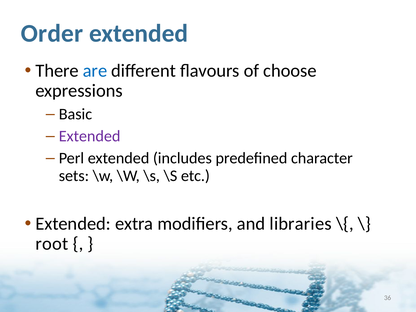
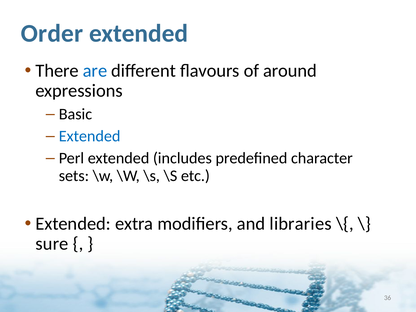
choose: choose -> around (290, 71)
Extended colour: purple -> blue (90, 136)
root: root -> sure (52, 244)
